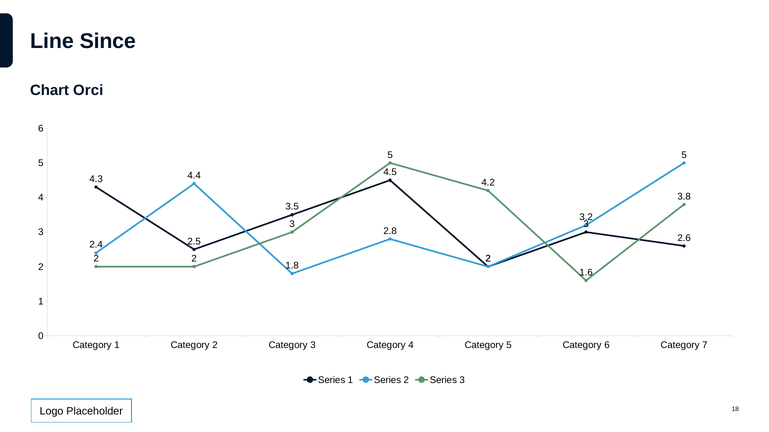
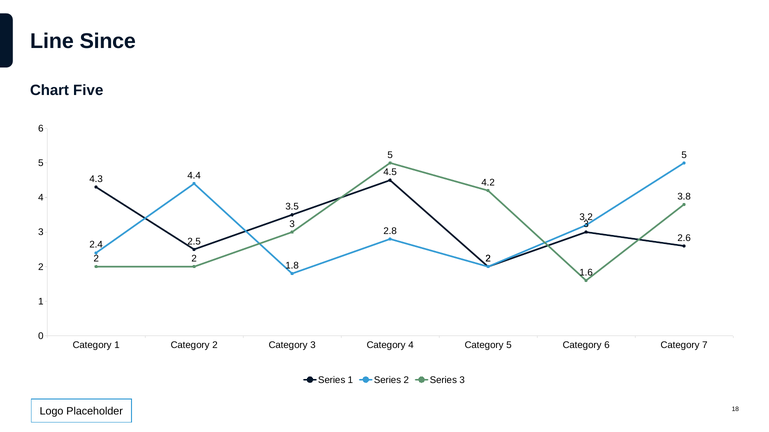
Orci: Orci -> Five (88, 91)
